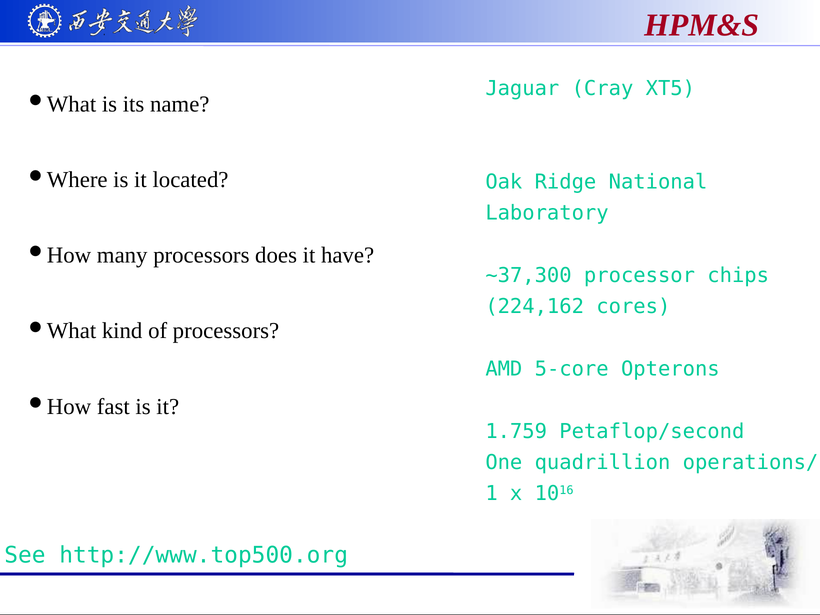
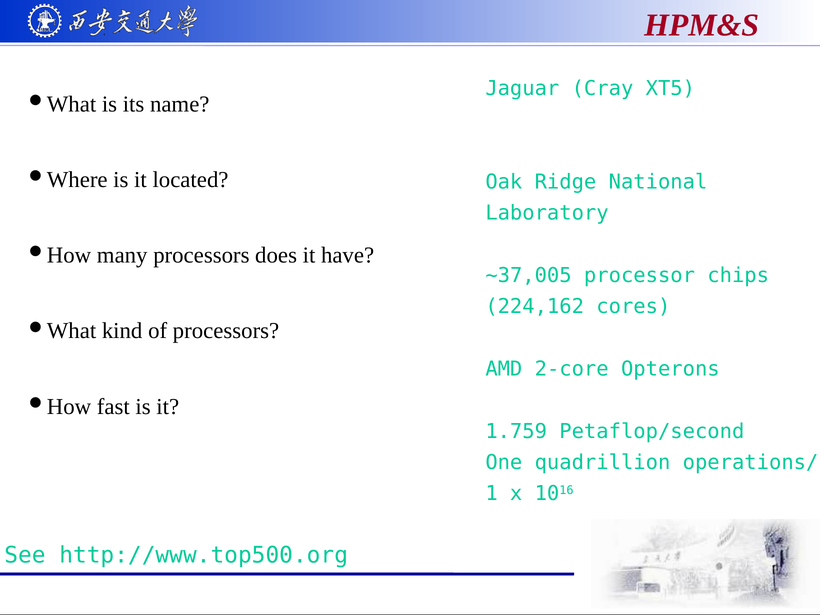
~37,300: ~37,300 -> ~37,005 (529, 275)
5-core: 5-core -> 2-core (572, 369)
